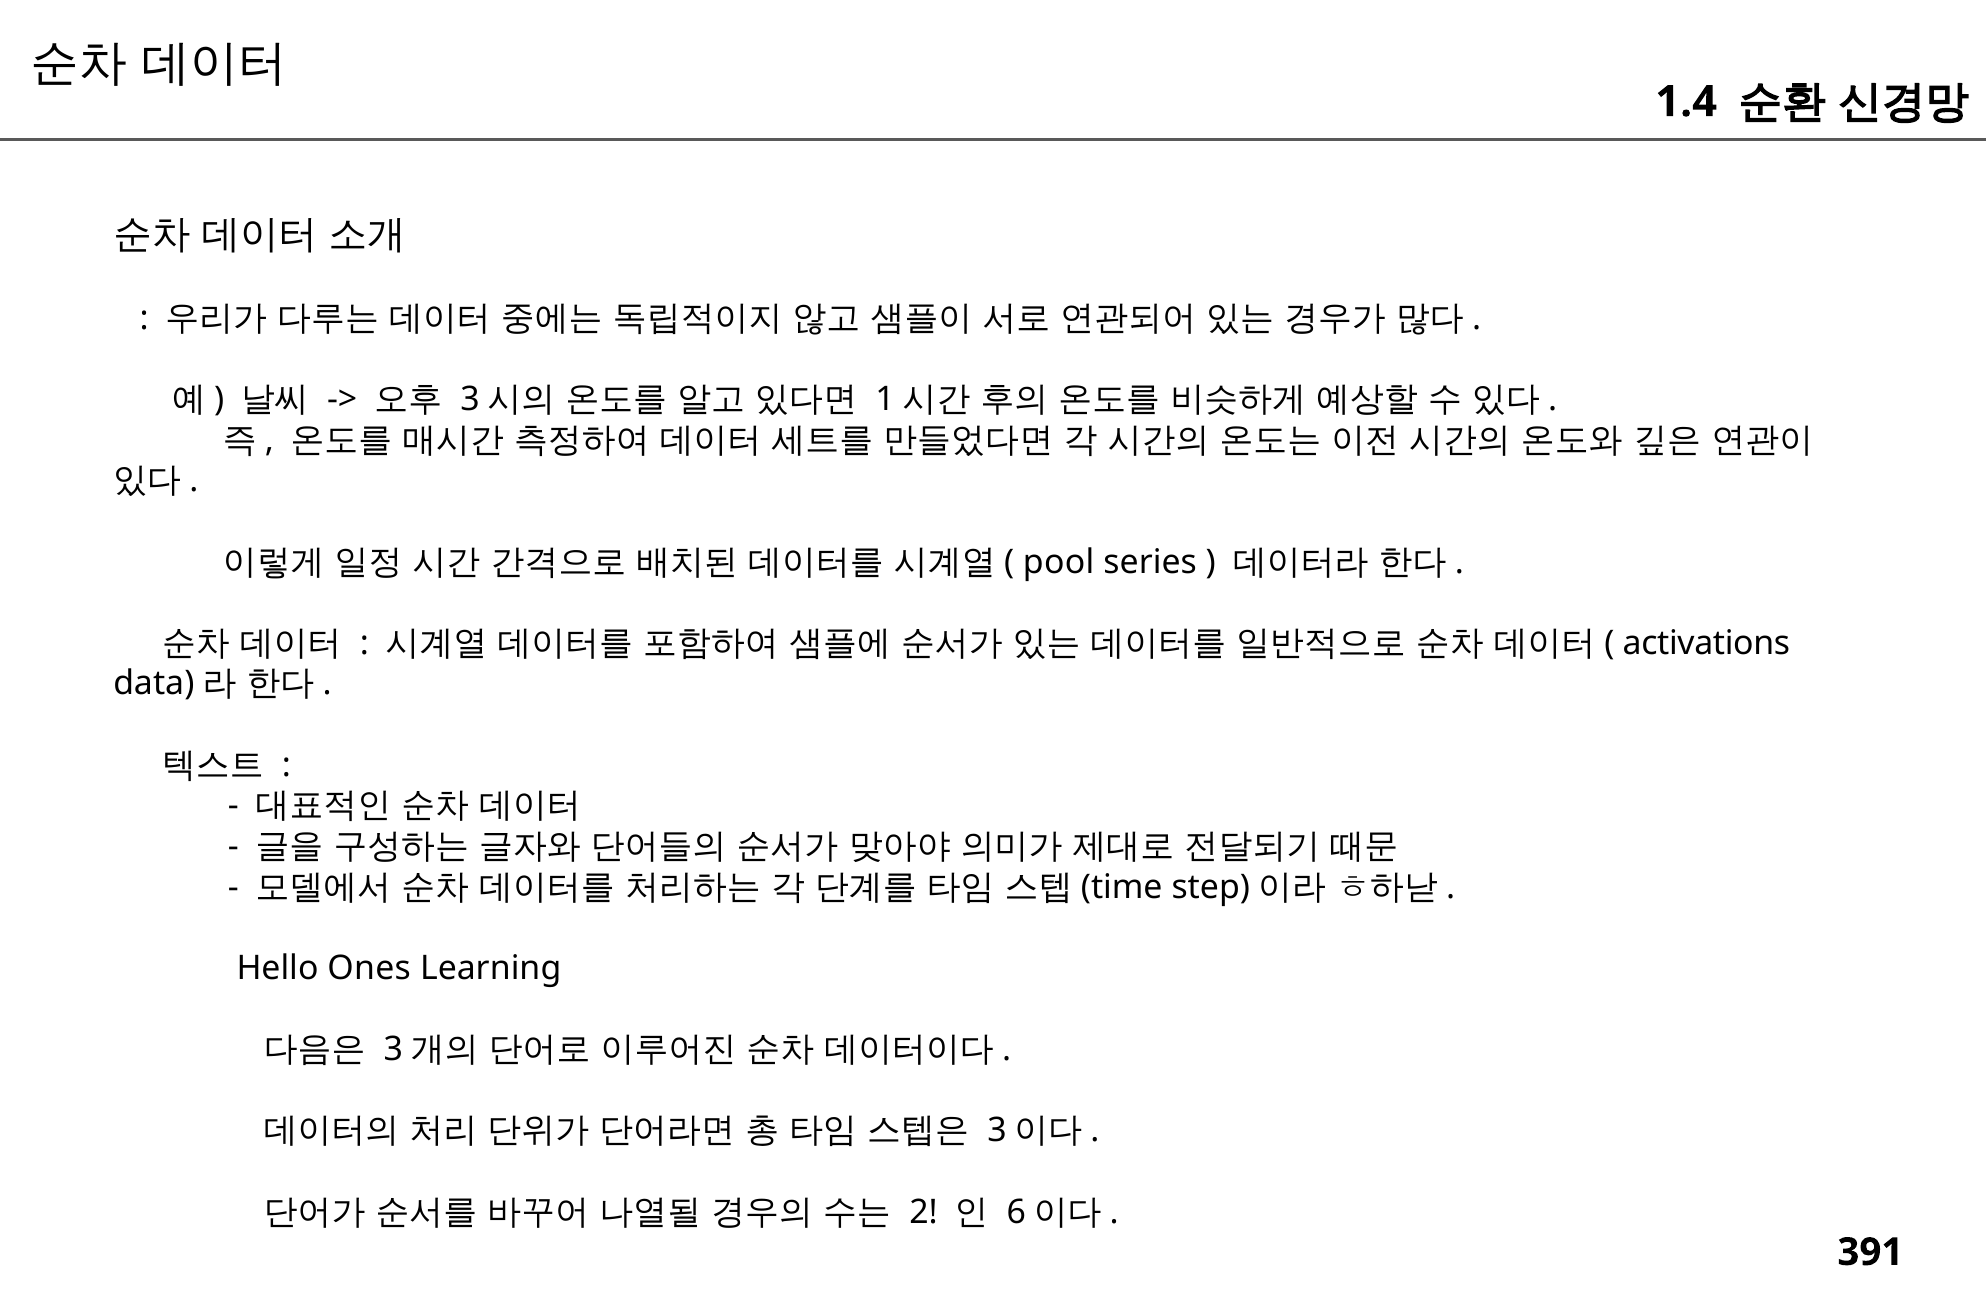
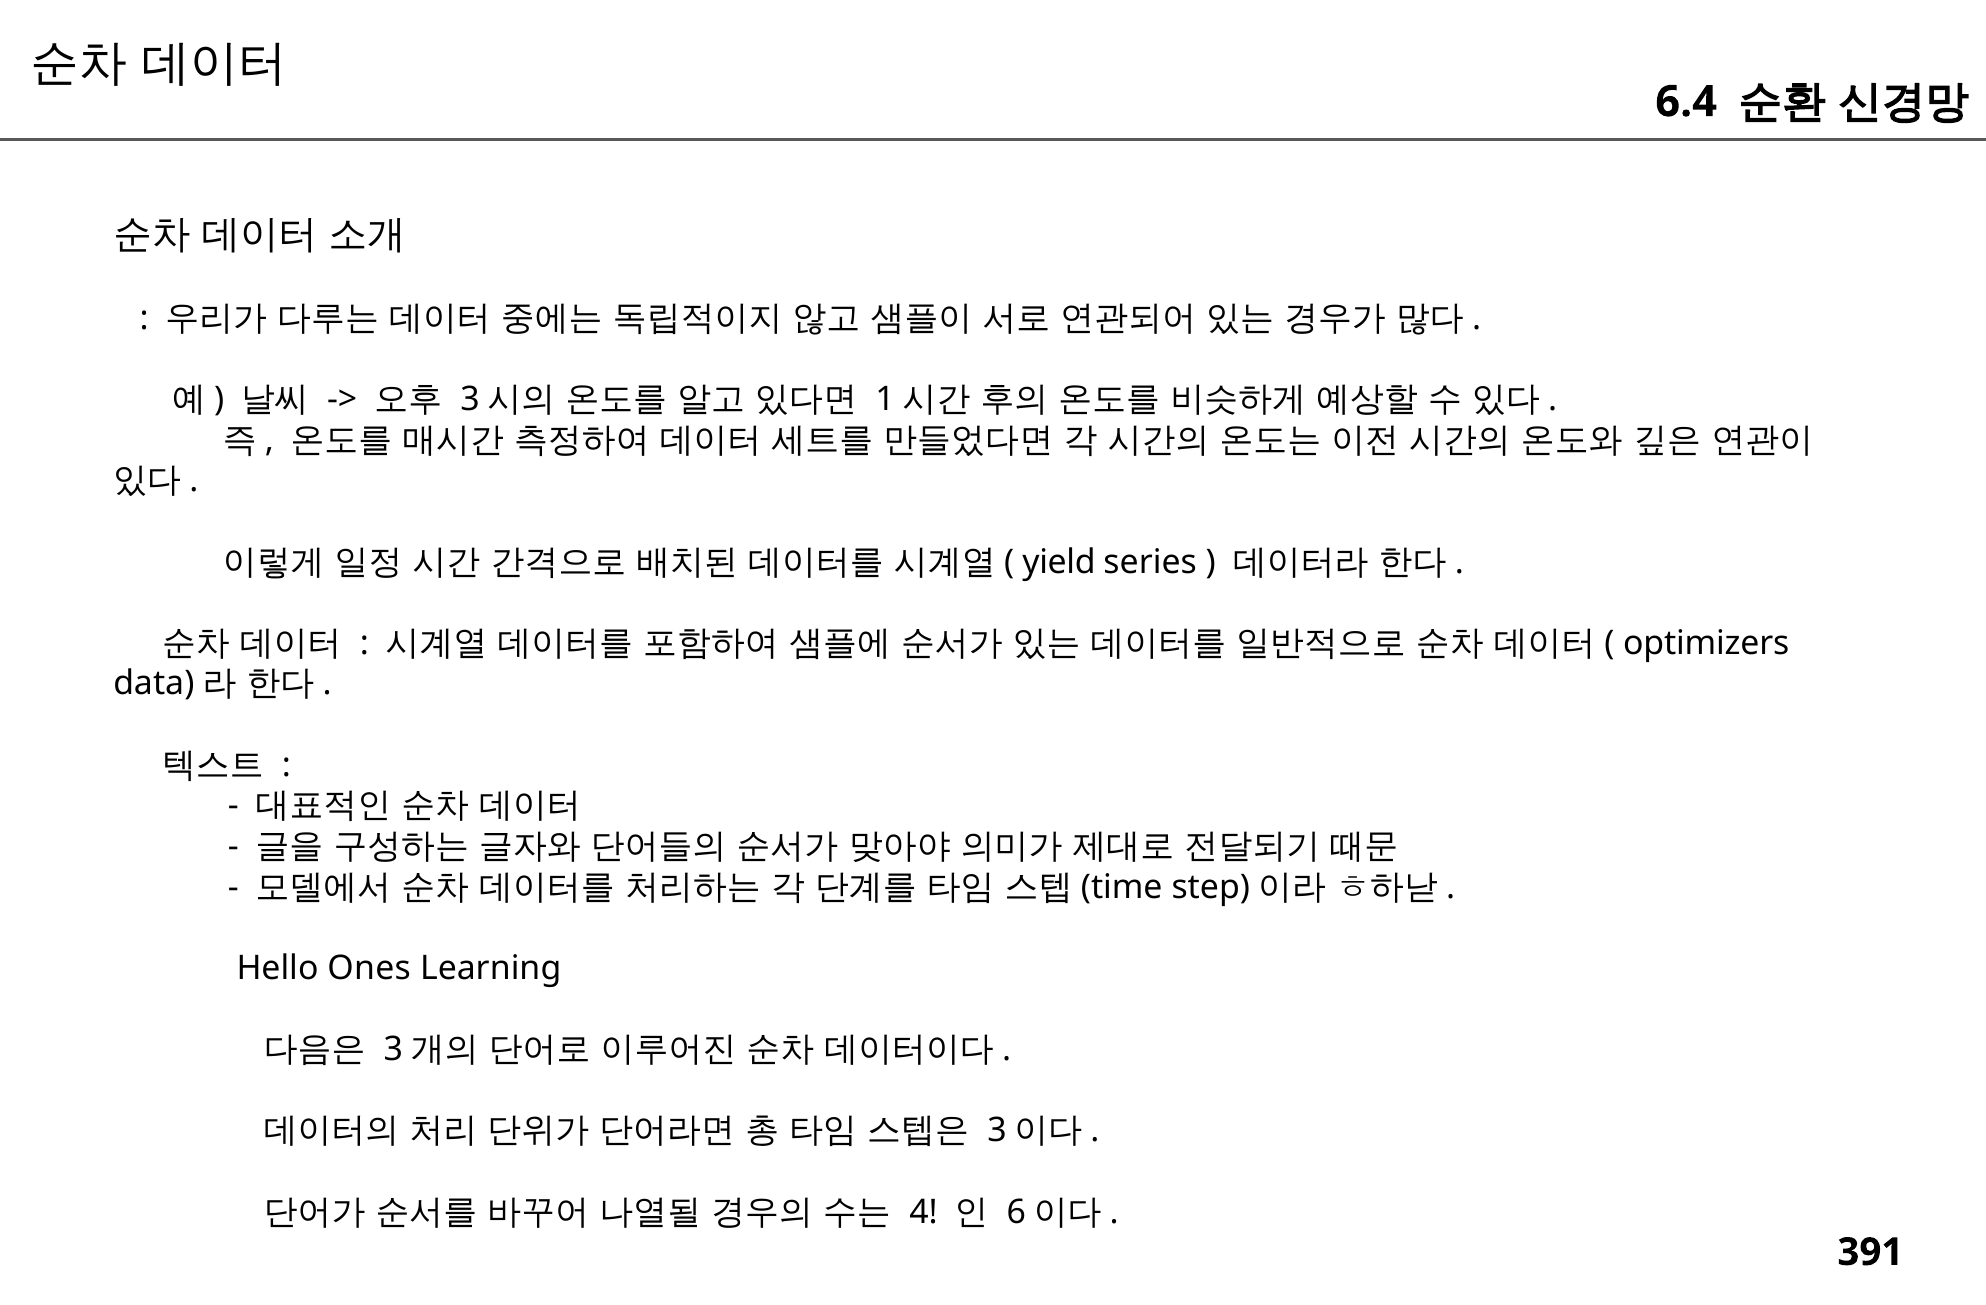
1.4: 1.4 -> 6.4 (1686, 102)
pool: pool -> yield (1059, 562)
activations: activations -> optimizers (1706, 643)
2: 2 -> 4 (923, 1211)
